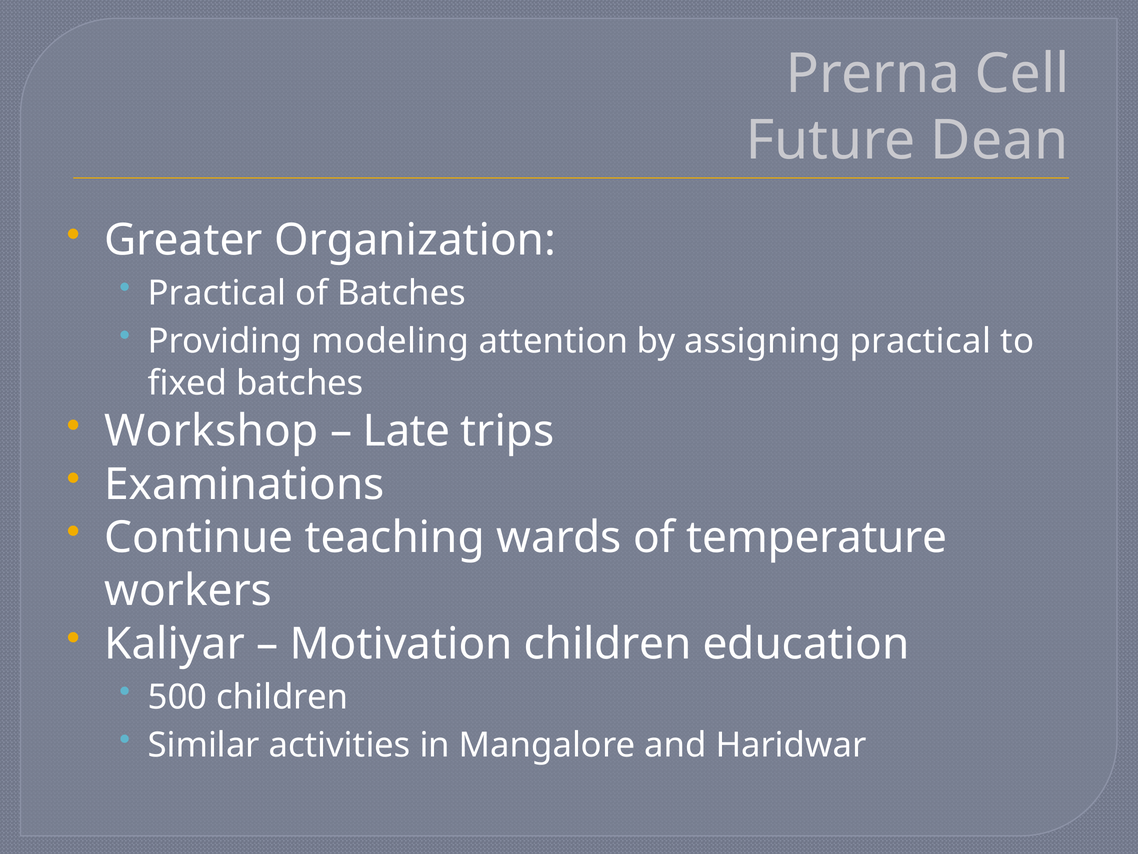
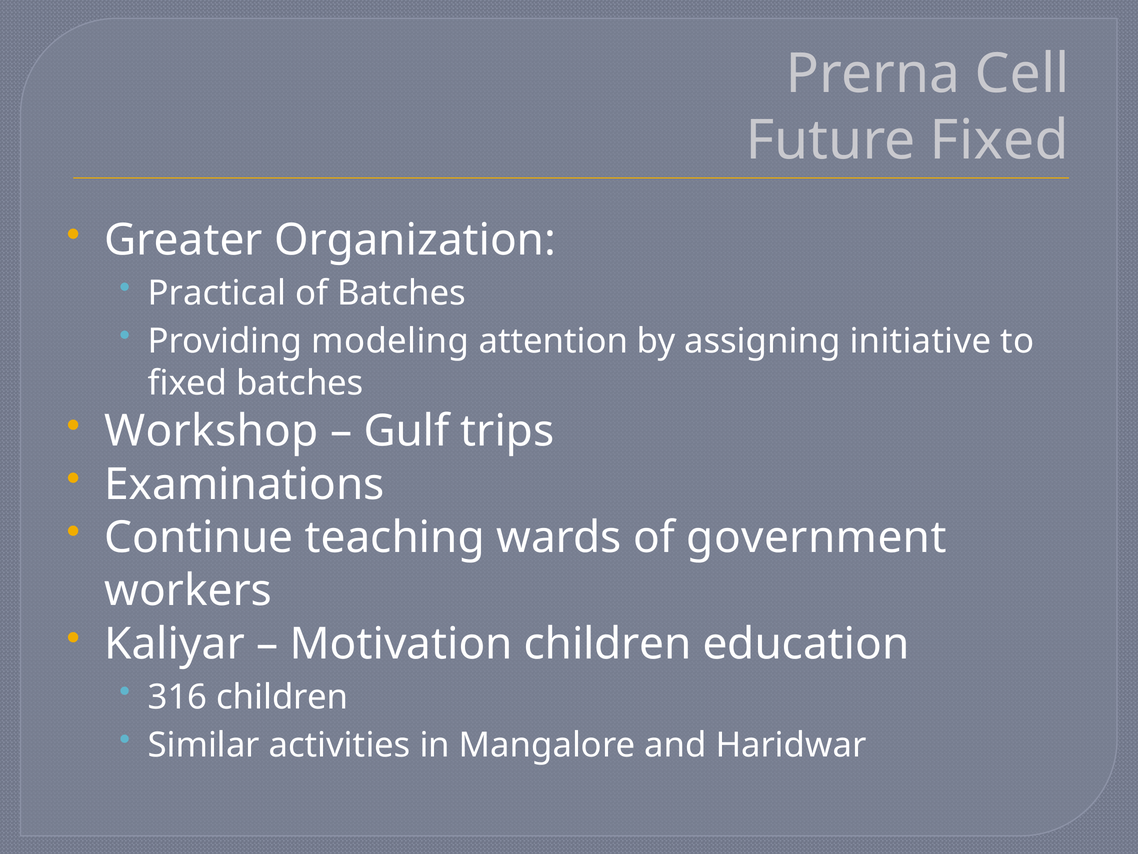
Future Dean: Dean -> Fixed (999, 141)
assigning practical: practical -> initiative (920, 341)
Late: Late -> Gulf (406, 431)
temperature: temperature -> government (817, 537)
500: 500 -> 316 (178, 697)
